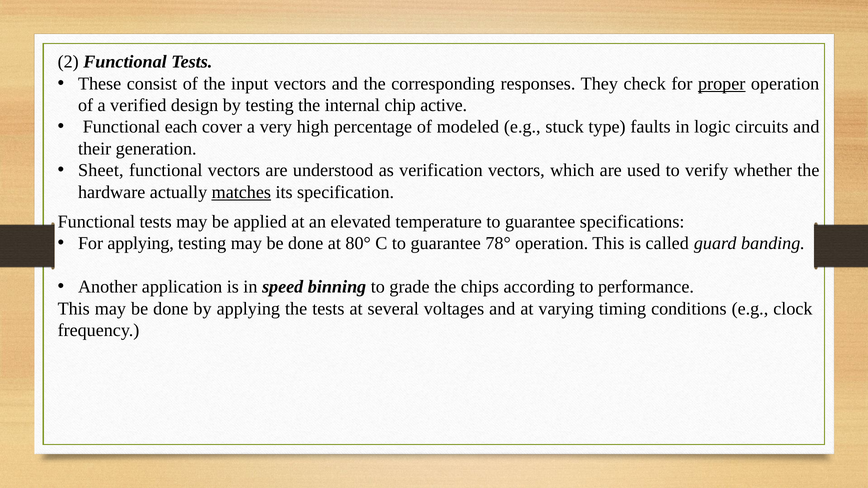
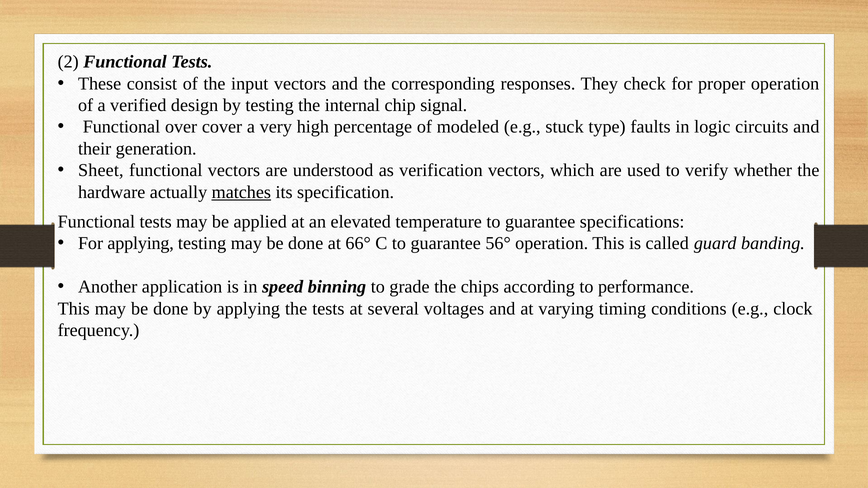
proper underline: present -> none (722, 84)
active: active -> signal (444, 105)
each: each -> over (181, 127)
80°: 80° -> 66° (358, 244)
78°: 78° -> 56° (498, 244)
